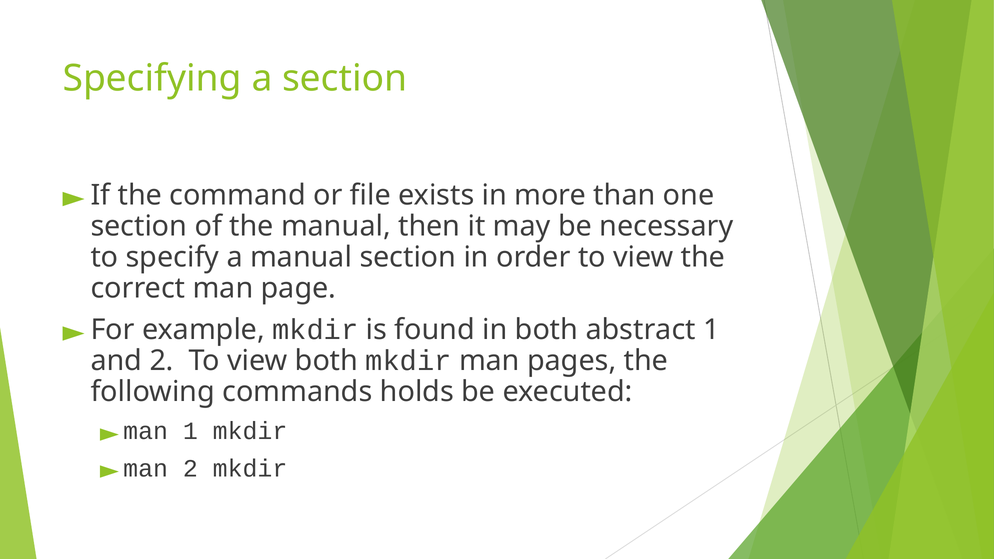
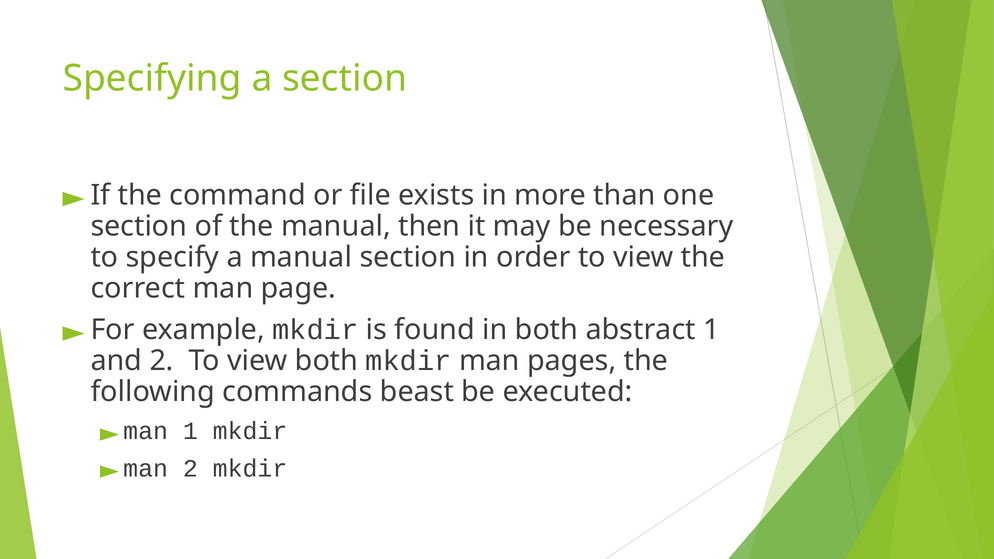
holds: holds -> beast (417, 392)
